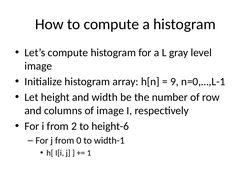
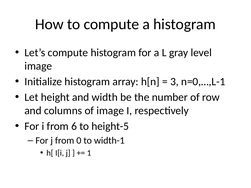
9: 9 -> 3 (174, 82)
2: 2 -> 6 (74, 126)
height-6: height-6 -> height-5 (110, 126)
